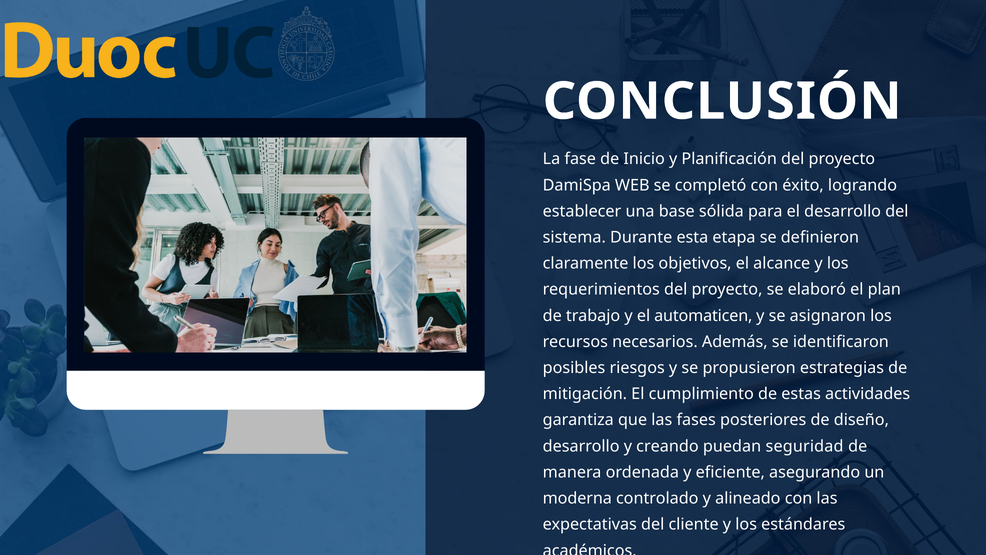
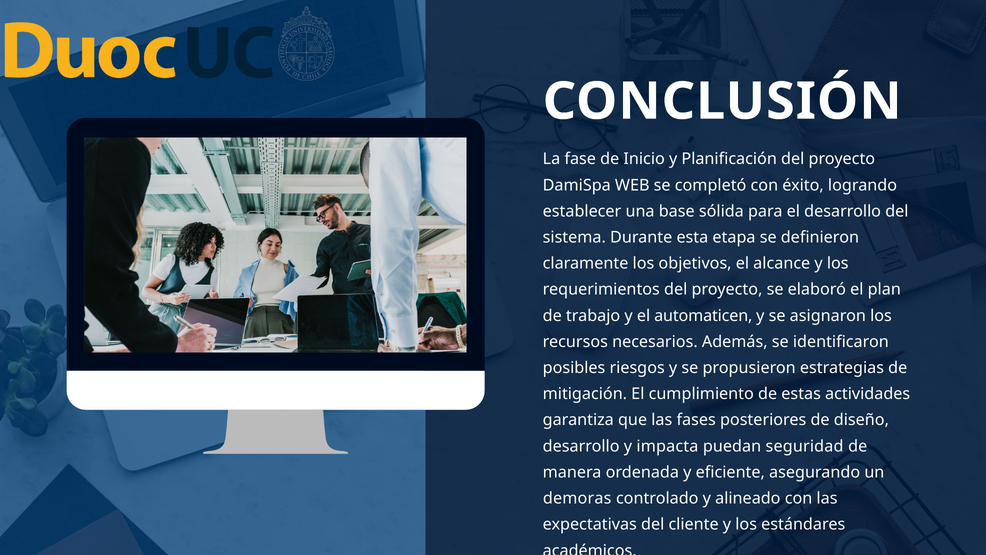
creando: creando -> impacta (667, 446)
moderna: moderna -> demoras (577, 498)
